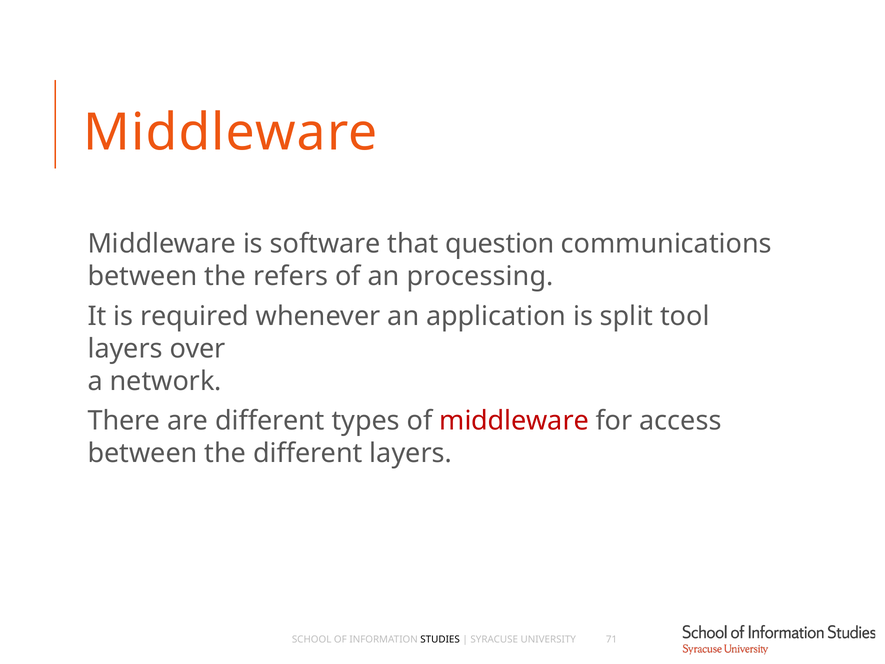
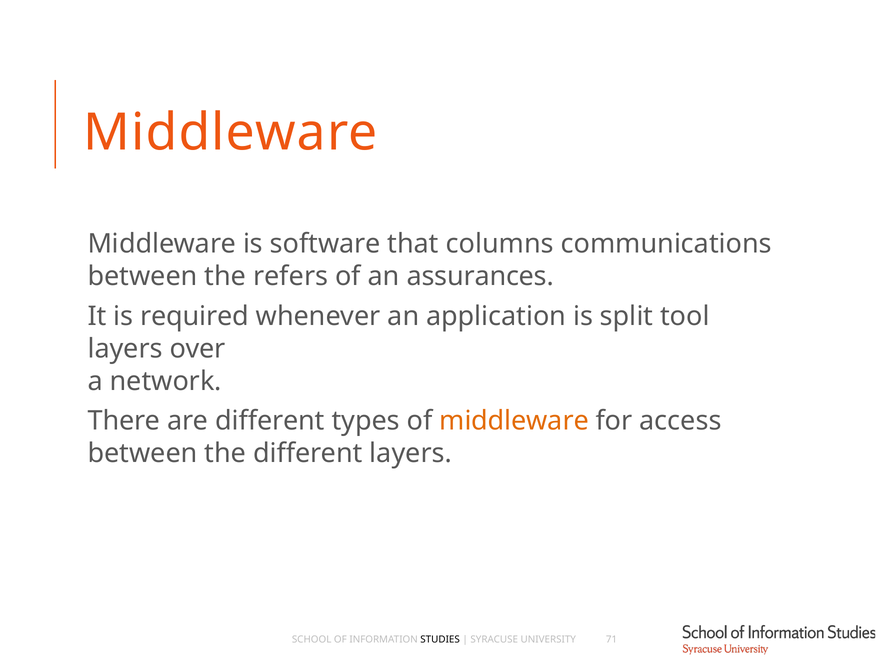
question: question -> columns (500, 244)
processing: processing -> assurances (480, 276)
middleware colour: red -> orange (514, 421)
